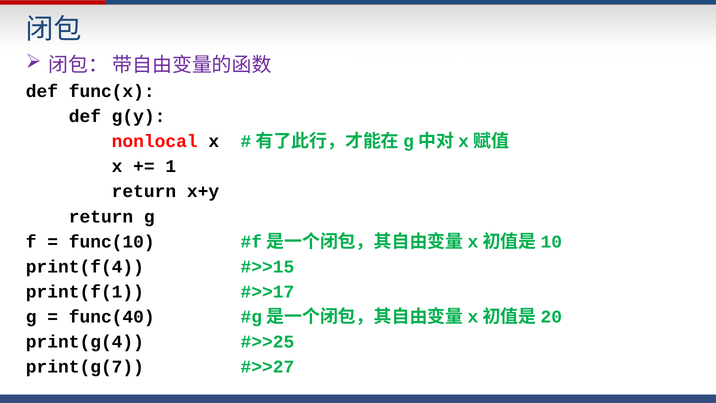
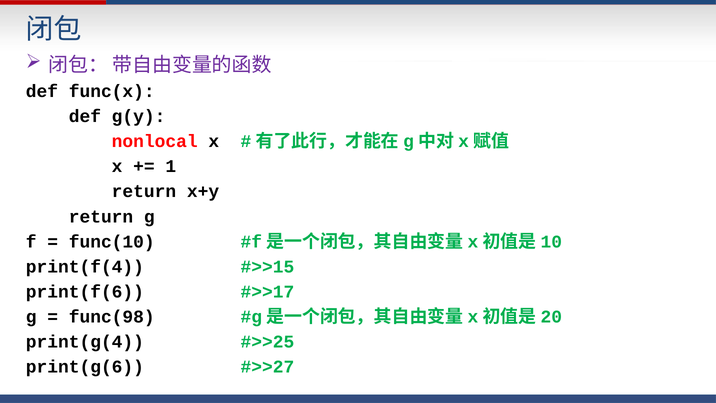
print(f(1: print(f(1 -> print(f(6 (85, 292)
func(40: func(40 -> func(98 (112, 317)
print(g(7: print(g(7 -> print(g(6 (85, 367)
